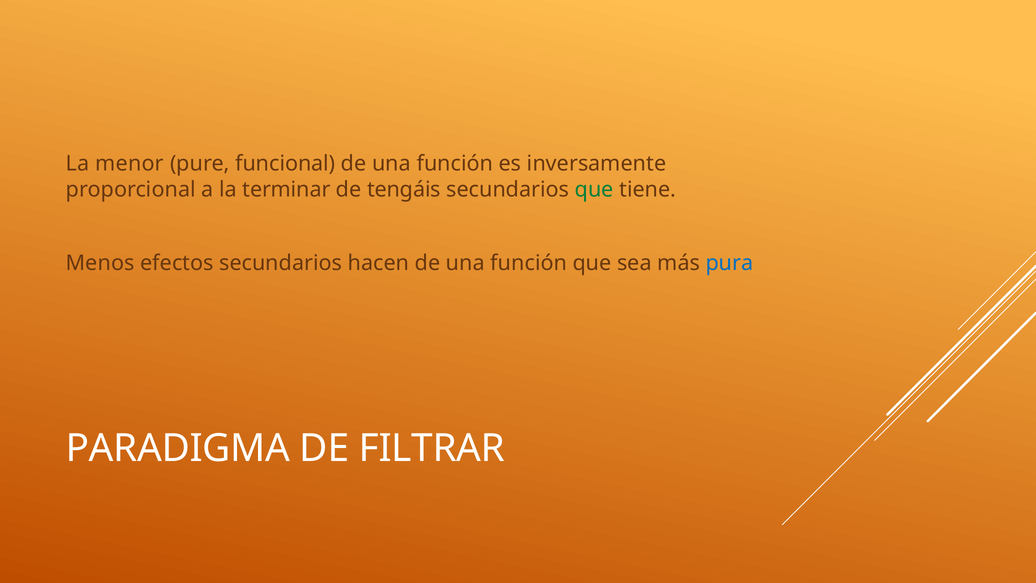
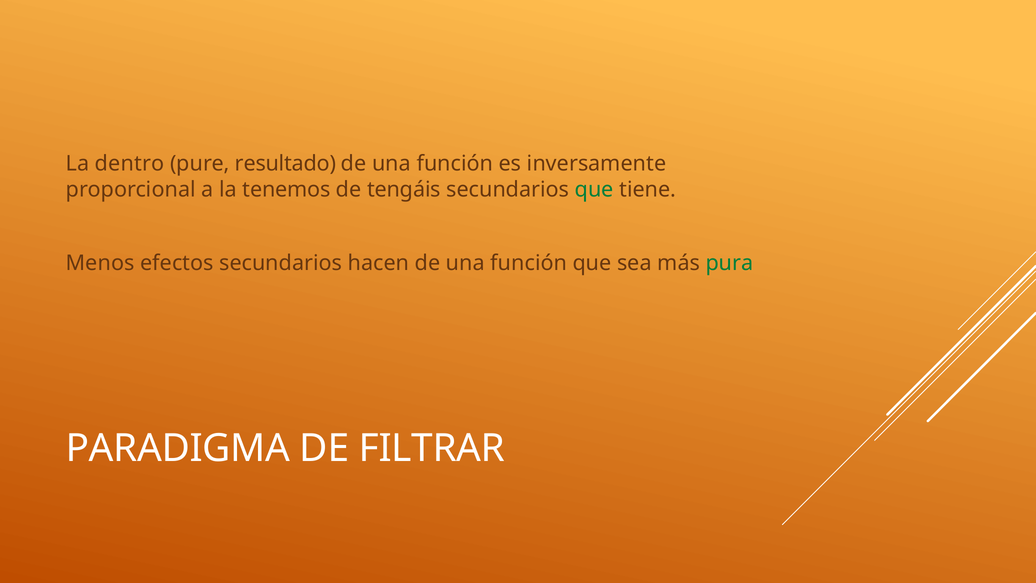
menor: menor -> dentro (130, 164)
funcional: funcional -> resultado (285, 164)
terminar: terminar -> tenemos (286, 190)
pura colour: blue -> green (729, 263)
